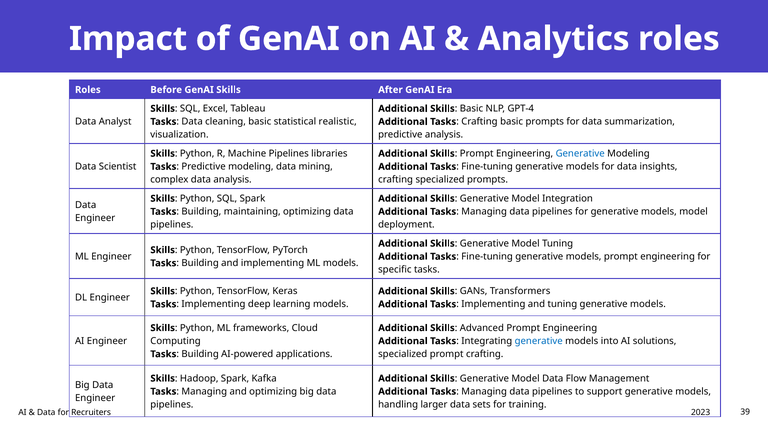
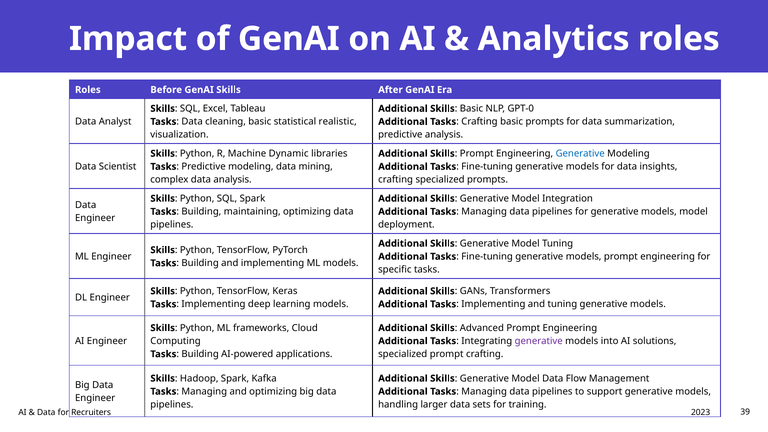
GPT-4: GPT-4 -> GPT-0 (521, 109)
Machine Pipelines: Pipelines -> Dynamic (289, 154)
generative colour: blue -> purple (539, 341)
